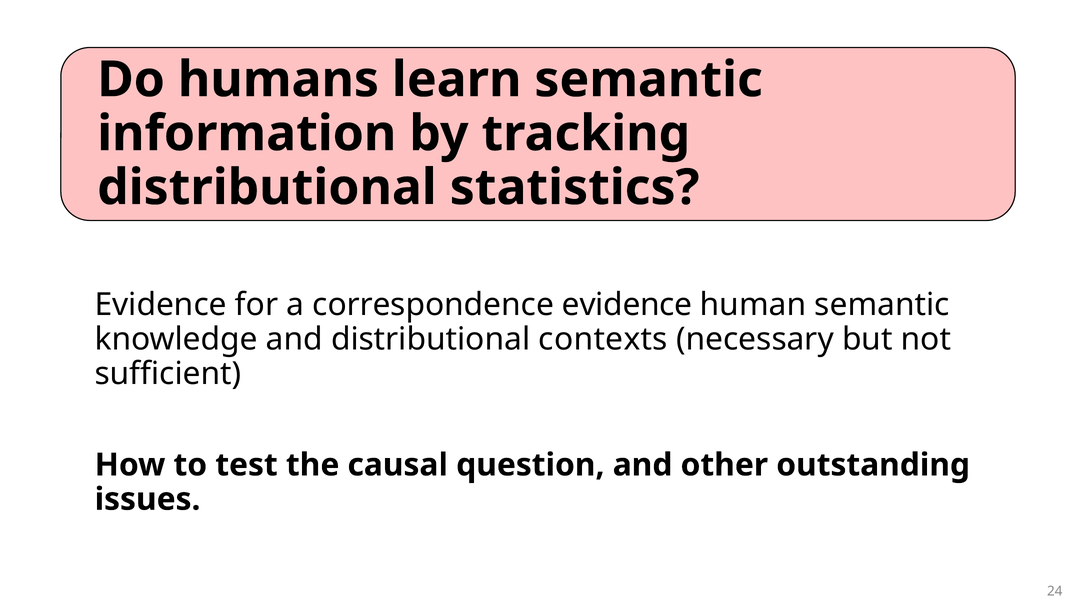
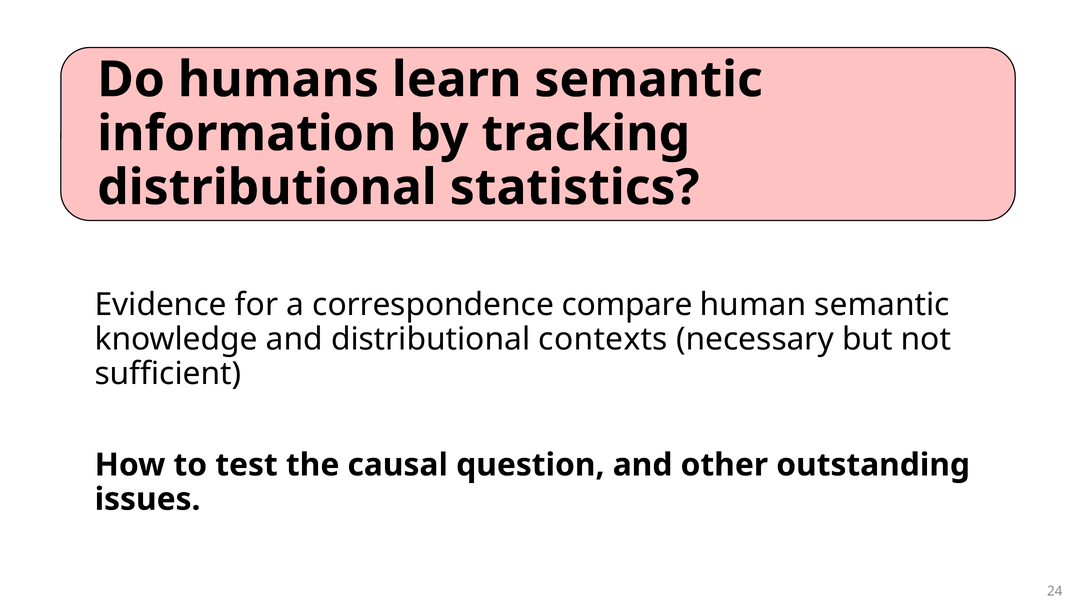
correspondence evidence: evidence -> compare (627, 305)
